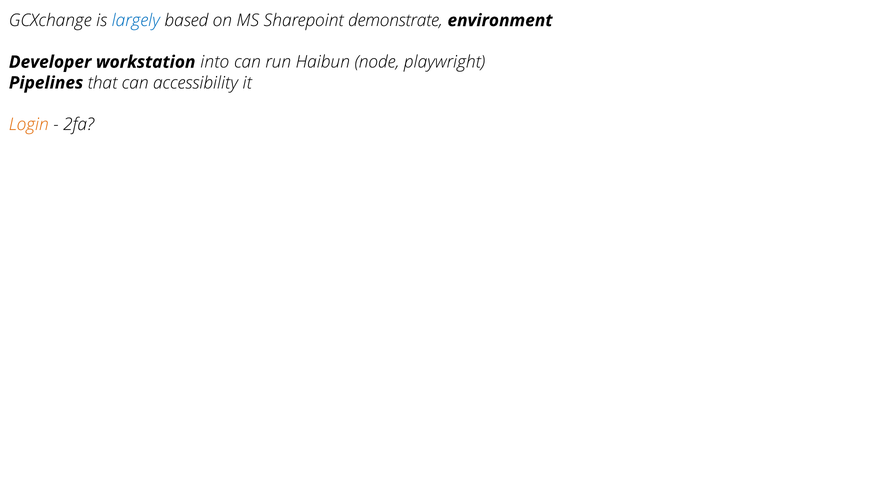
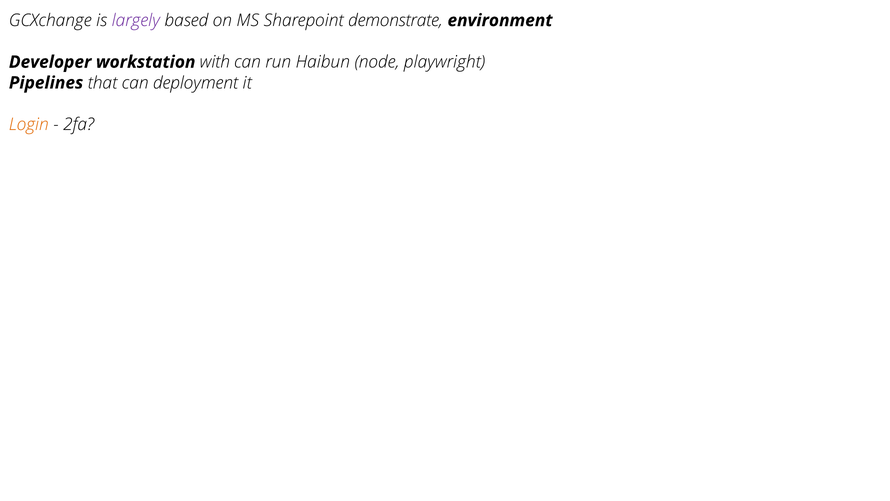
largely colour: blue -> purple (136, 20)
into: into -> with (215, 62)
accessibility: accessibility -> deployment (196, 83)
